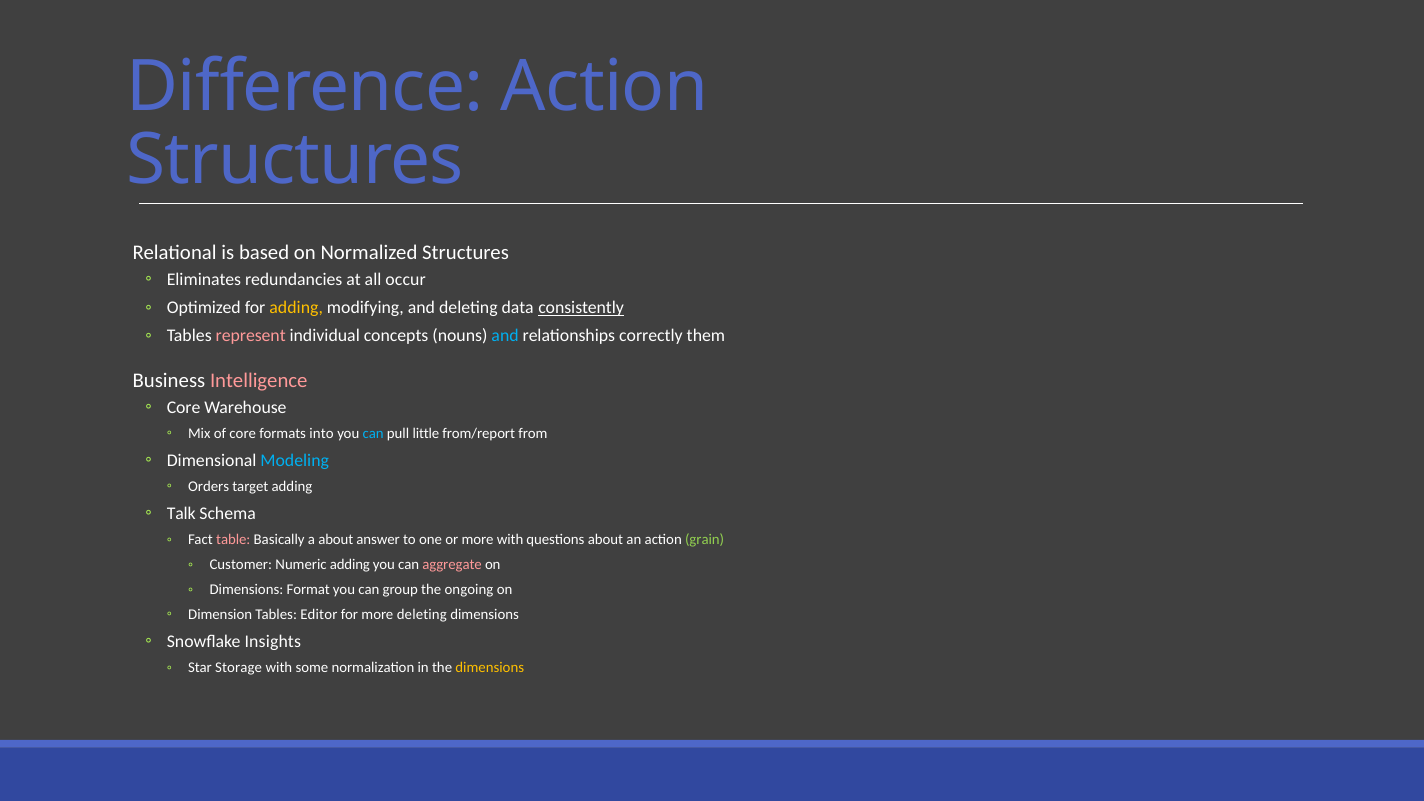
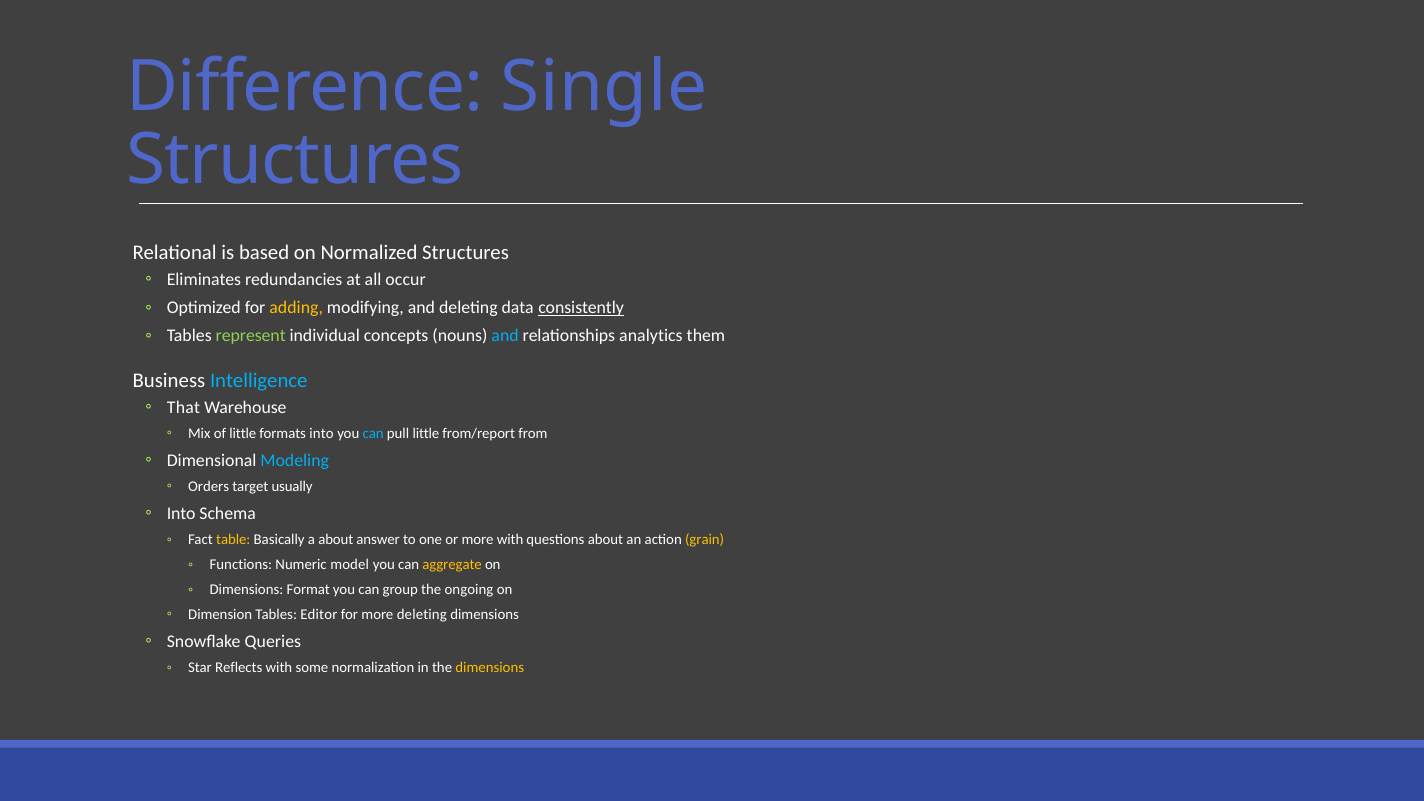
Difference Action: Action -> Single (604, 87)
represent colour: pink -> light green (251, 336)
correctly: correctly -> analytics (651, 336)
Intelligence colour: pink -> light blue (259, 380)
Core: Core -> That (183, 407)
of core: core -> little (243, 434)
target adding: adding -> usually (292, 487)
Talk: Talk -> Into (181, 513)
table colour: pink -> yellow (233, 540)
grain colour: light green -> yellow (705, 540)
Customer: Customer -> Functions (241, 565)
Numeric adding: adding -> model (350, 565)
aggregate colour: pink -> yellow (452, 565)
Insights: Insights -> Queries (273, 642)
Storage: Storage -> Reflects (239, 668)
